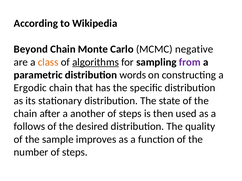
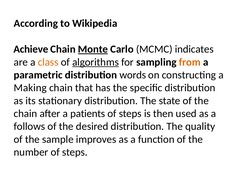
Beyond: Beyond -> Achieve (31, 49)
Monte underline: none -> present (93, 49)
negative: negative -> indicates (194, 49)
from colour: purple -> orange (190, 62)
Ergodic: Ergodic -> Making (30, 88)
another: another -> patients (88, 114)
